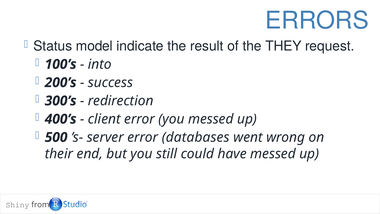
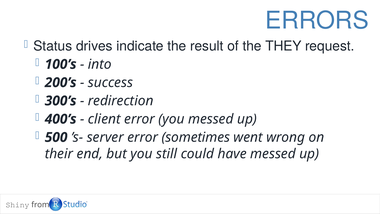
model: model -> drives (94, 46)
databases: databases -> sometimes (196, 137)
